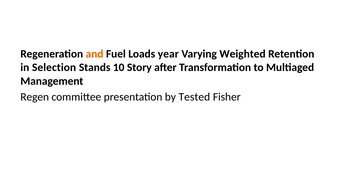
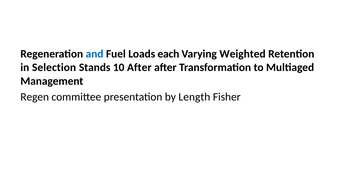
and colour: orange -> blue (95, 54)
year: year -> each (168, 54)
10 Story: Story -> After (139, 68)
Tested: Tested -> Length (194, 97)
